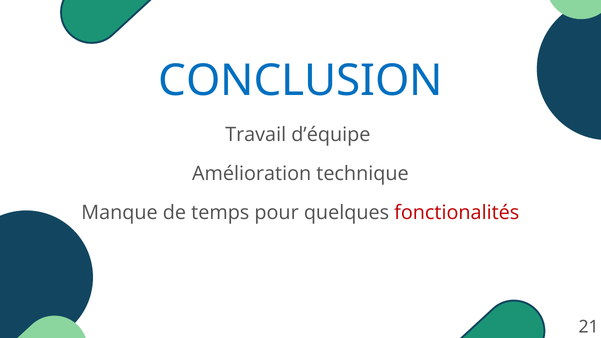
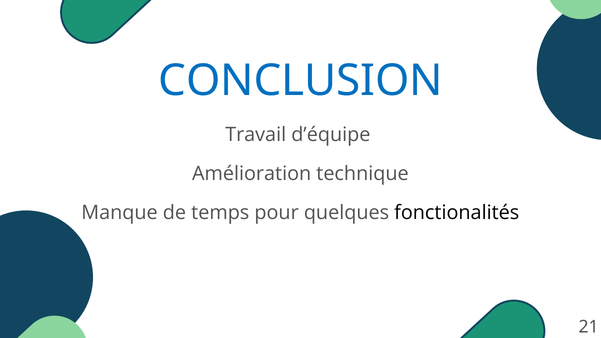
fonctionalités colour: red -> black (457, 213)
